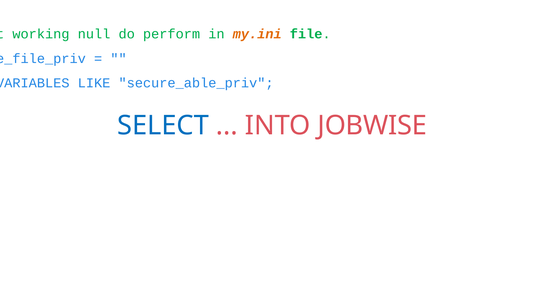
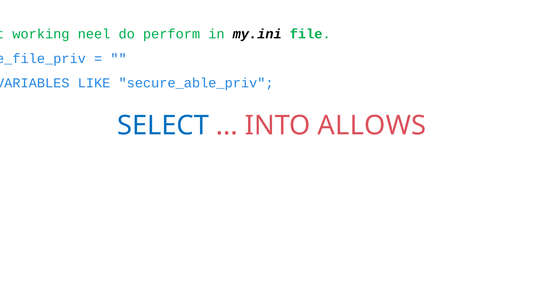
null: null -> neel (94, 34)
my.ini colour: orange -> black (257, 34)
JOBWISE: JOBWISE -> ALLOWS (372, 126)
